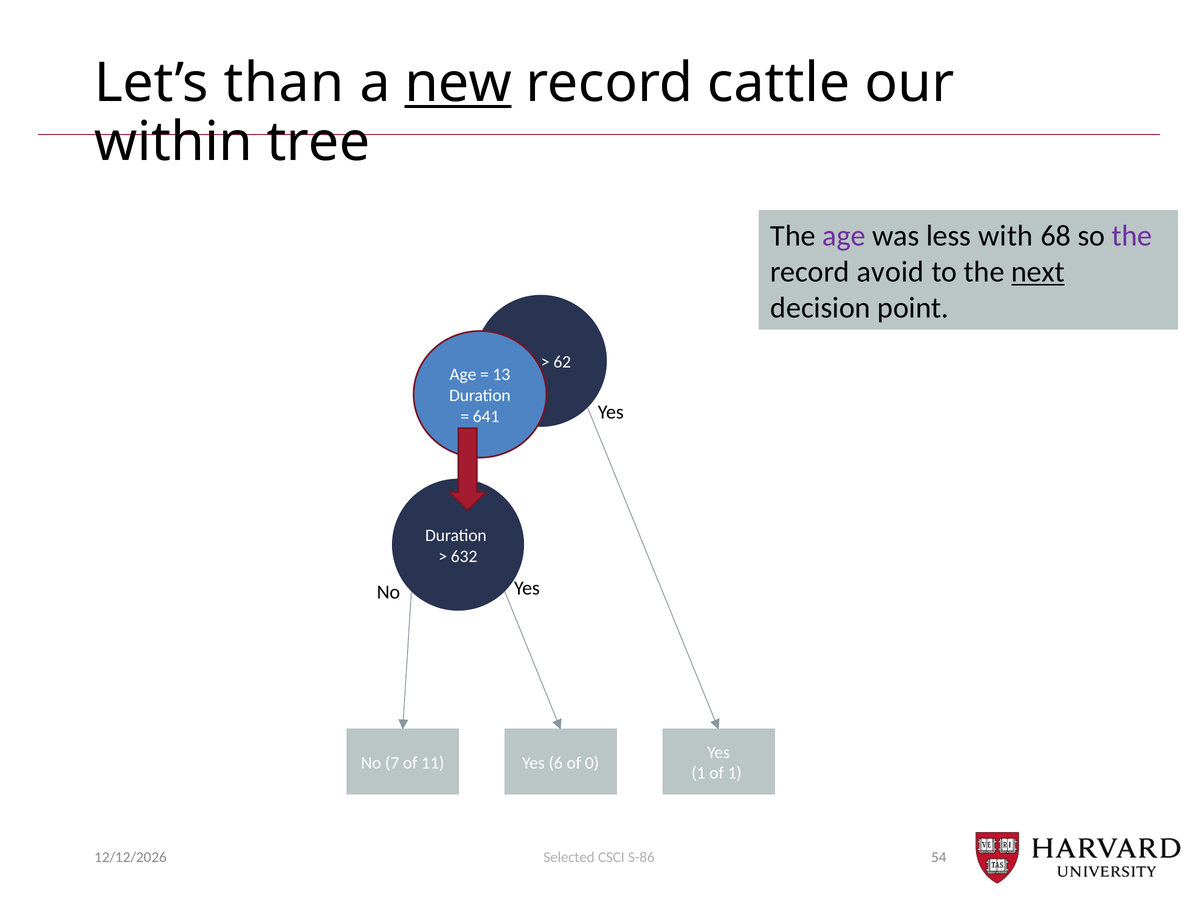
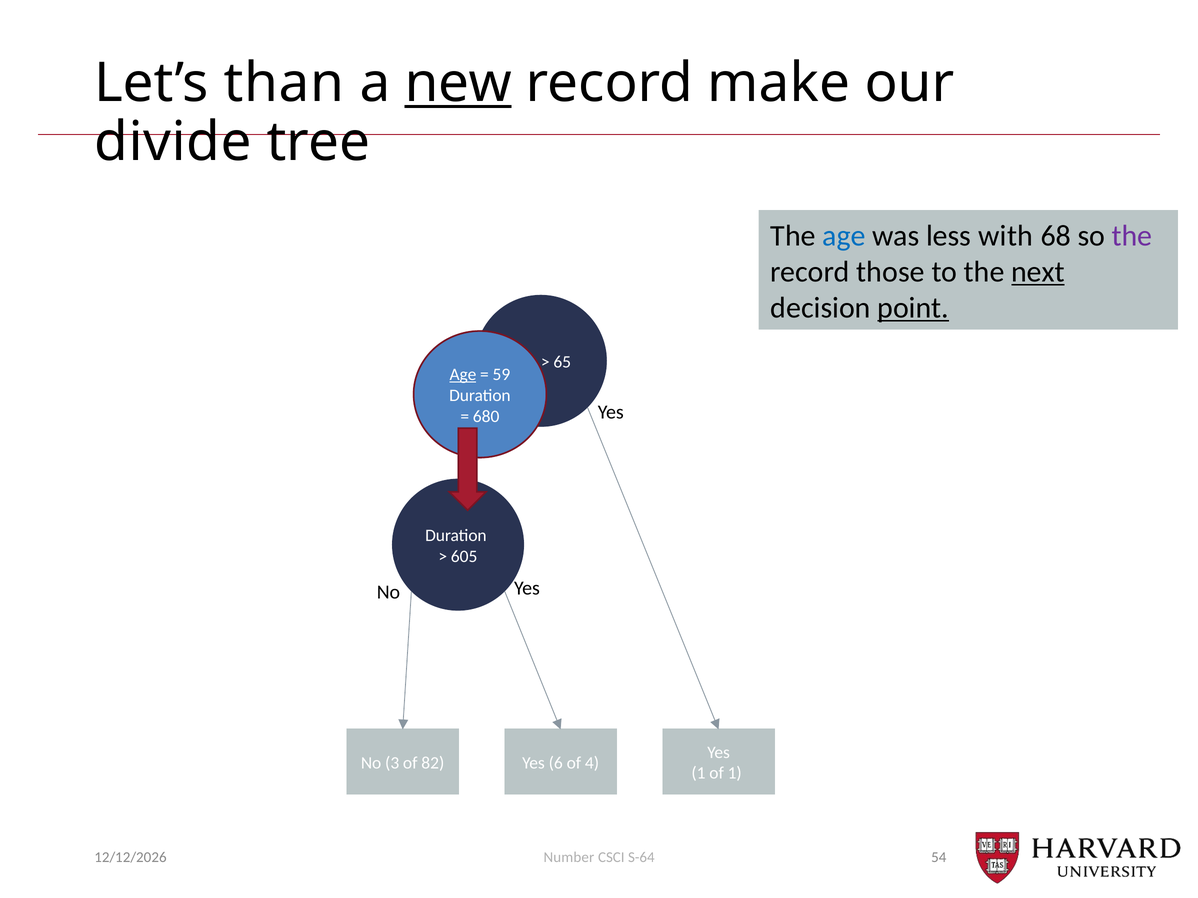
cattle: cattle -> make (779, 83)
within: within -> divide (173, 142)
age colour: purple -> blue (844, 236)
avoid: avoid -> those (890, 272)
point underline: none -> present (913, 308)
62: 62 -> 65 (562, 362)
Age underline: none -> present (463, 375)
13: 13 -> 59 (501, 375)
641: 641 -> 680 (486, 417)
632: 632 -> 605 (464, 557)
7: 7 -> 3 (392, 763)
11: 11 -> 82 (433, 763)
0: 0 -> 4 (592, 763)
Selected: Selected -> Number (569, 858)
S-86: S-86 -> S-64 (641, 858)
